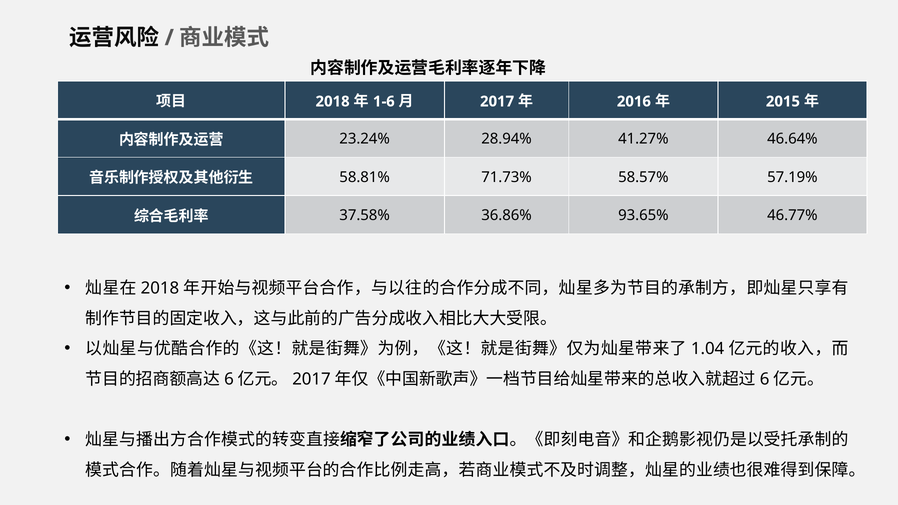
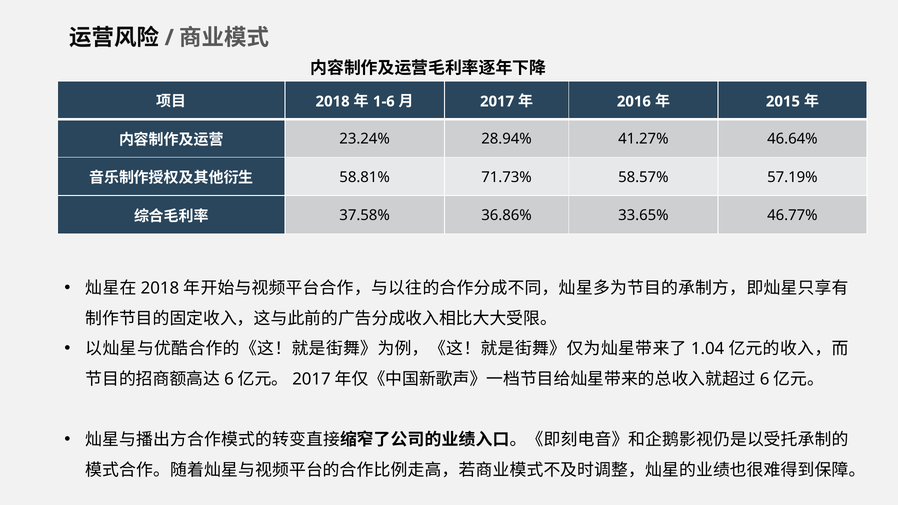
93.65%: 93.65% -> 33.65% (643, 215)
